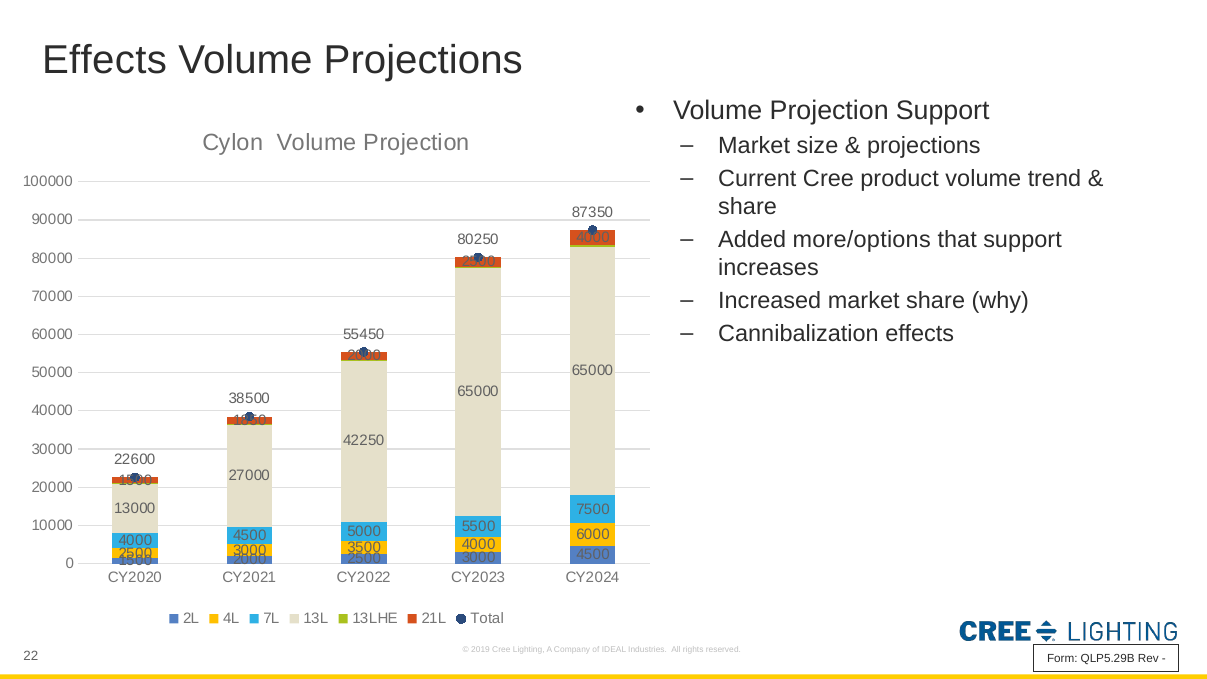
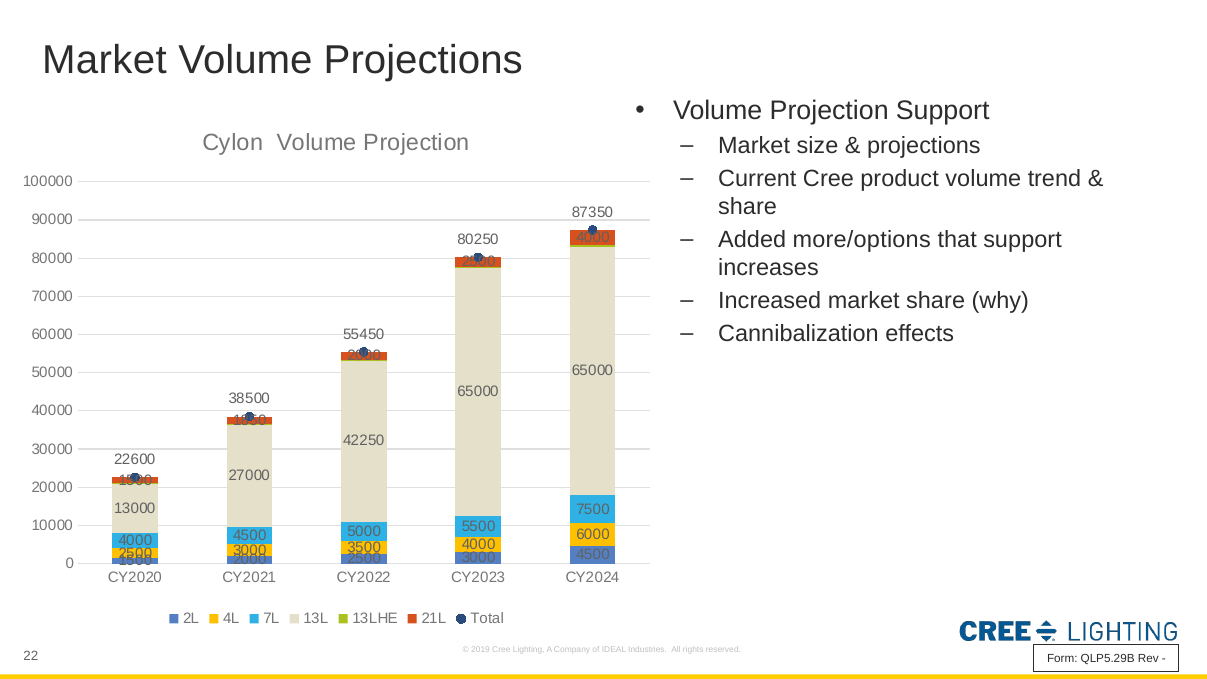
Effects: Effects -> Market (104, 61)
